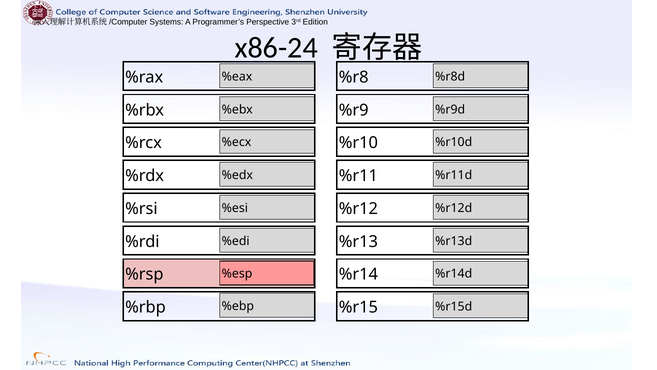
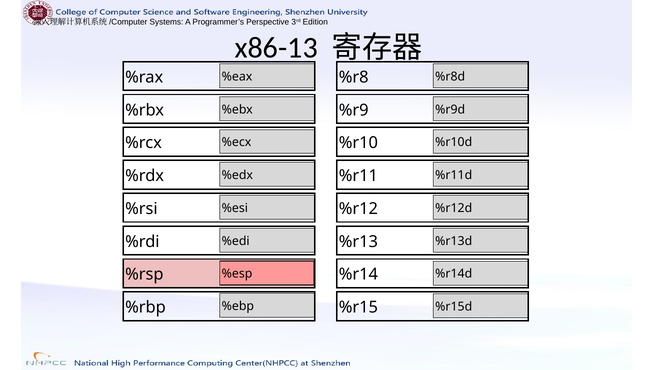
x86-24: x86-24 -> x86-13 (276, 48)
